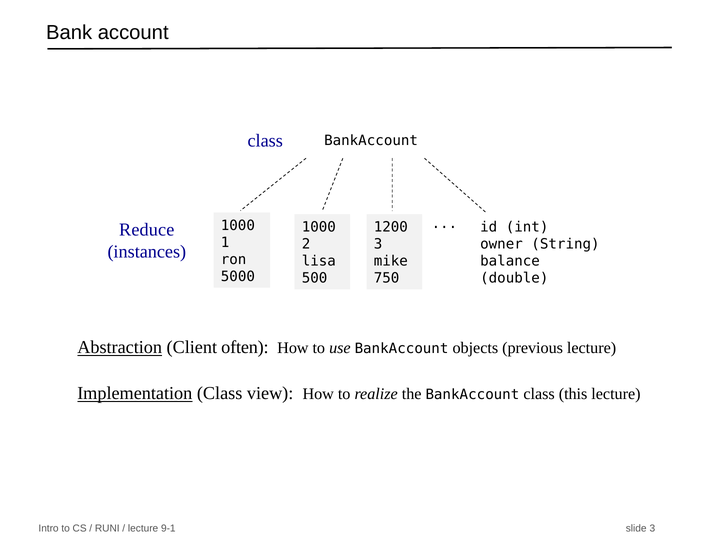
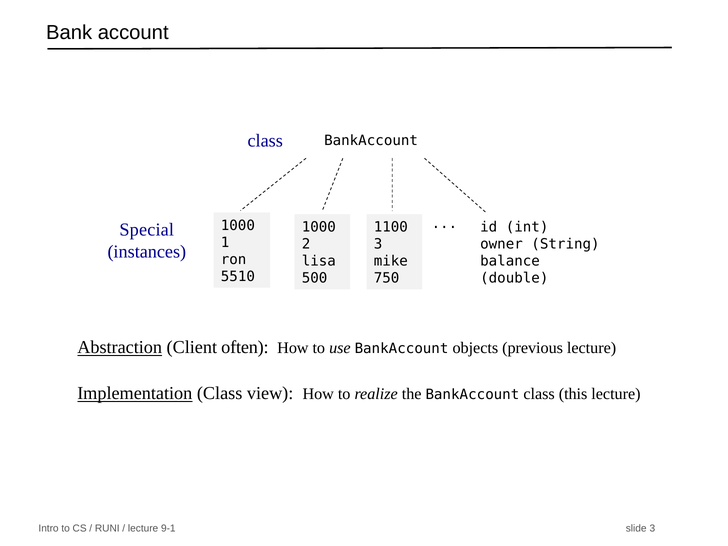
1200: 1200 -> 1100 (391, 227)
Reduce: Reduce -> Special (147, 230)
5000: 5000 -> 5510 (238, 277)
